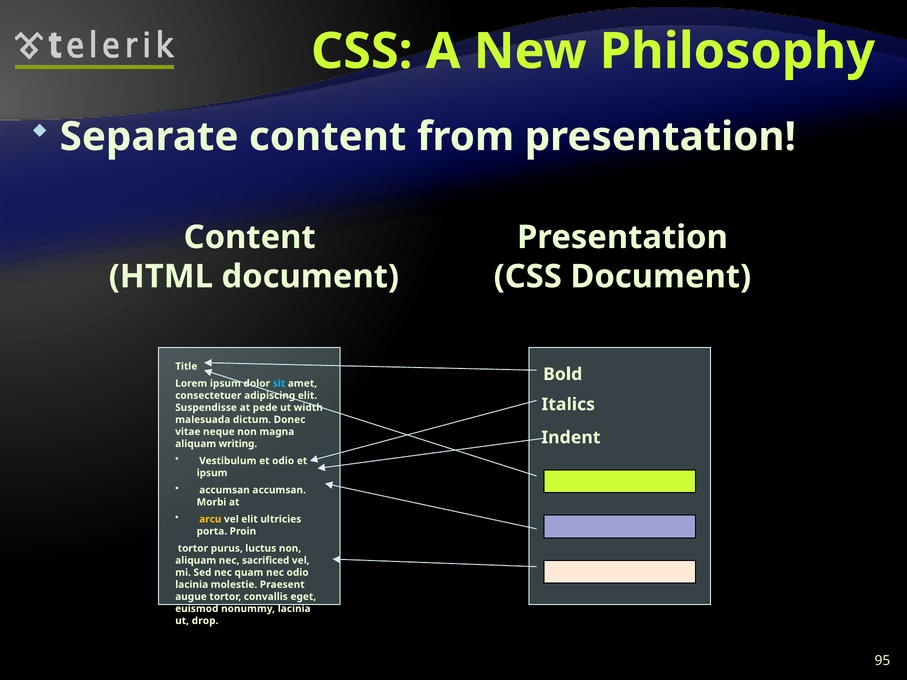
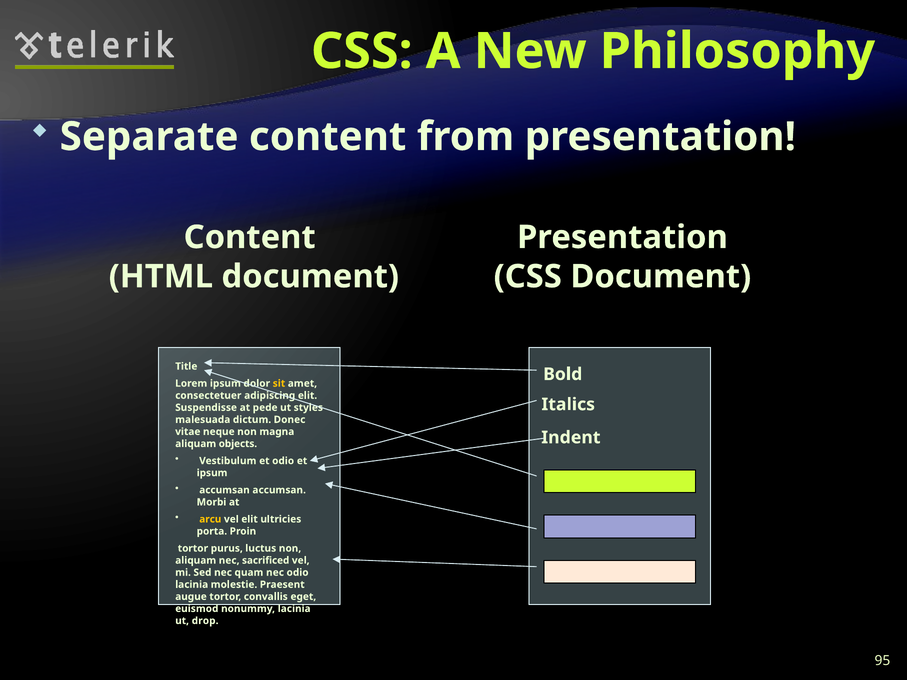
sit colour: light blue -> yellow (279, 384)
width: width -> styles (308, 408)
writing: writing -> objects (238, 444)
